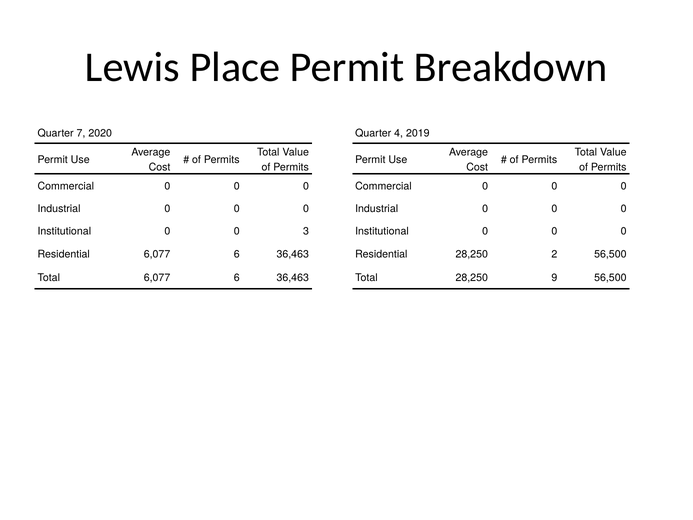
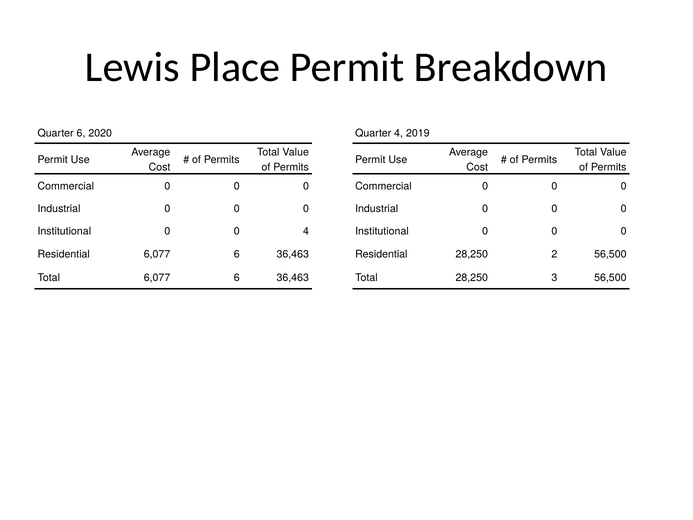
Quarter 7: 7 -> 6 (81, 133)
0 3: 3 -> 4 (306, 231)
9: 9 -> 3 (554, 278)
